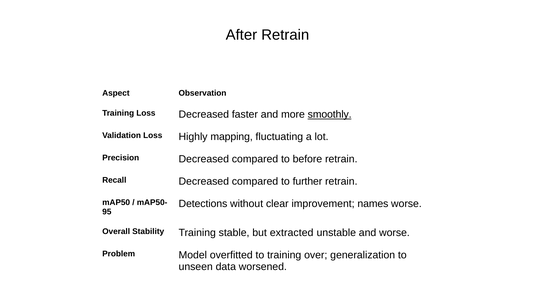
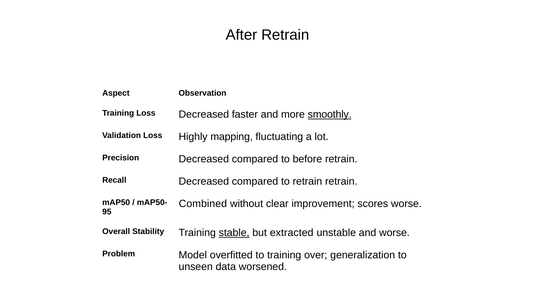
to further: further -> retrain (307, 181)
Detections: Detections -> Combined (203, 204)
names: names -> scores (373, 204)
stable underline: none -> present (234, 233)
